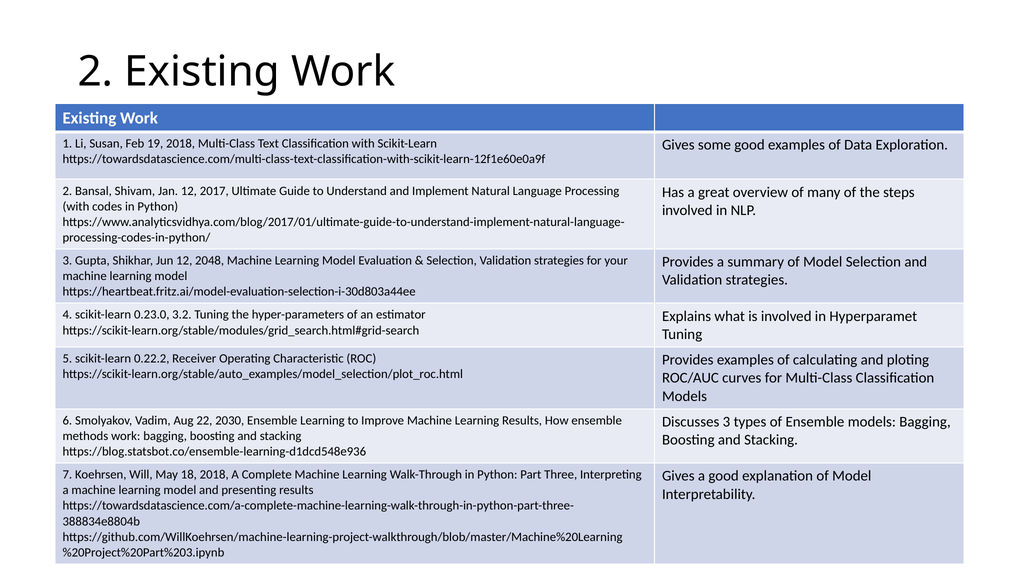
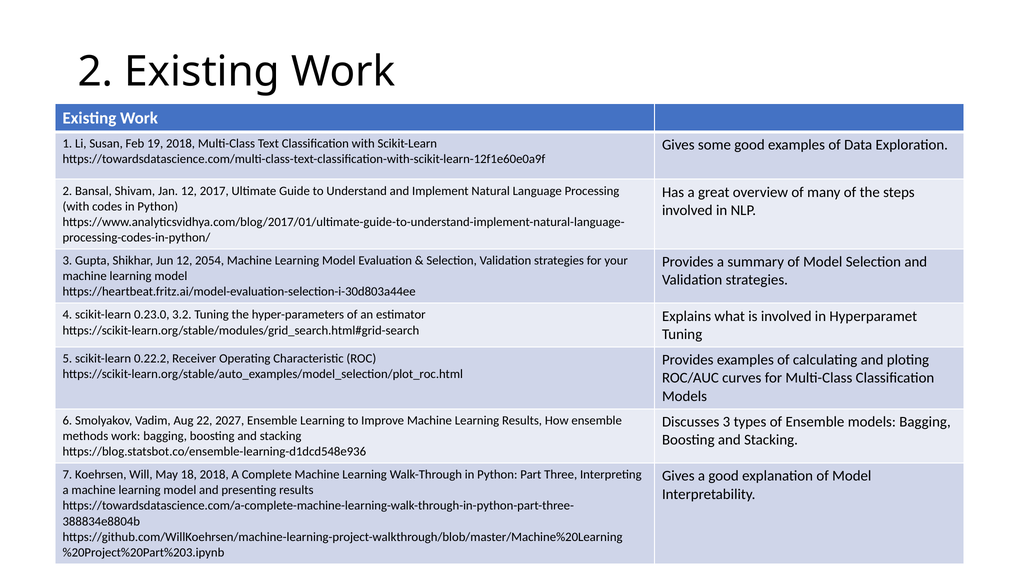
2048: 2048 -> 2054 (210, 261)
2030: 2030 -> 2027 (230, 421)
